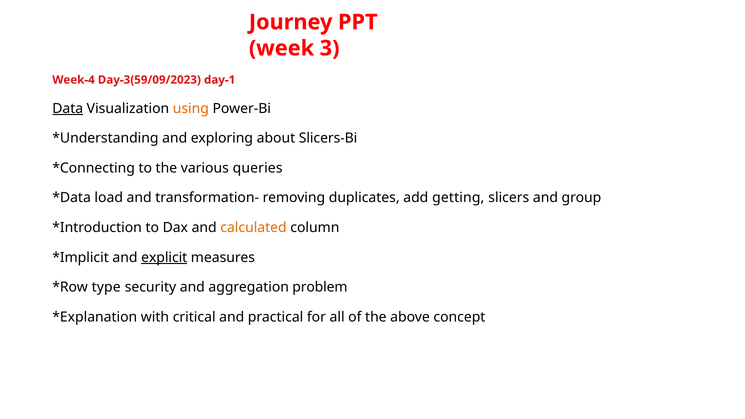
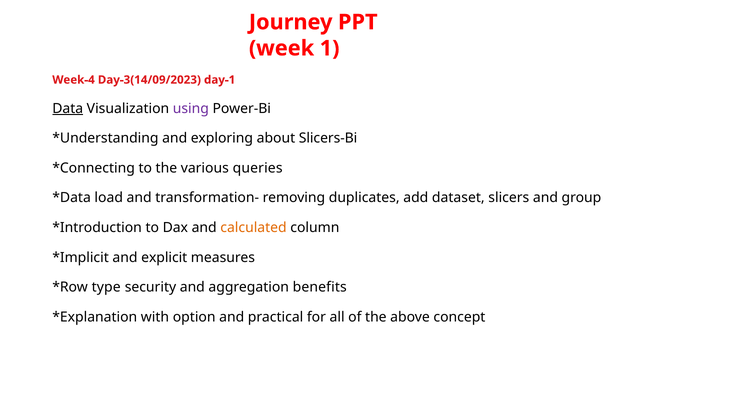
3: 3 -> 1 (330, 48)
Day-3(59/09/2023: Day-3(59/09/2023 -> Day-3(14/09/2023 (149, 80)
using colour: orange -> purple (191, 108)
getting: getting -> dataset (458, 198)
explicit underline: present -> none (164, 257)
problem: problem -> benefits (320, 287)
critical: critical -> option (194, 317)
